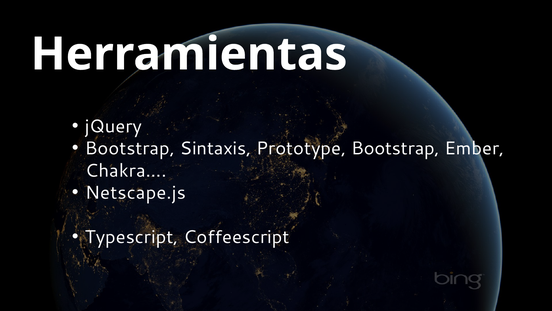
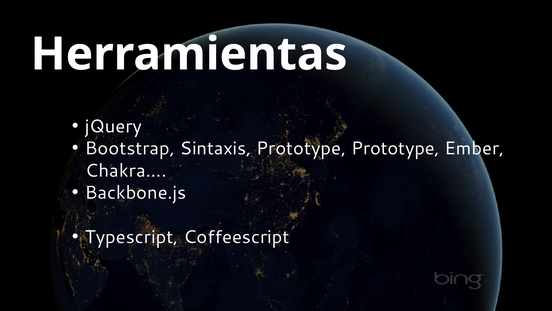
Prototype Bootstrap: Bootstrap -> Prototype (395, 148)
Netscape.js: Netscape.js -> Backbone.js (136, 192)
